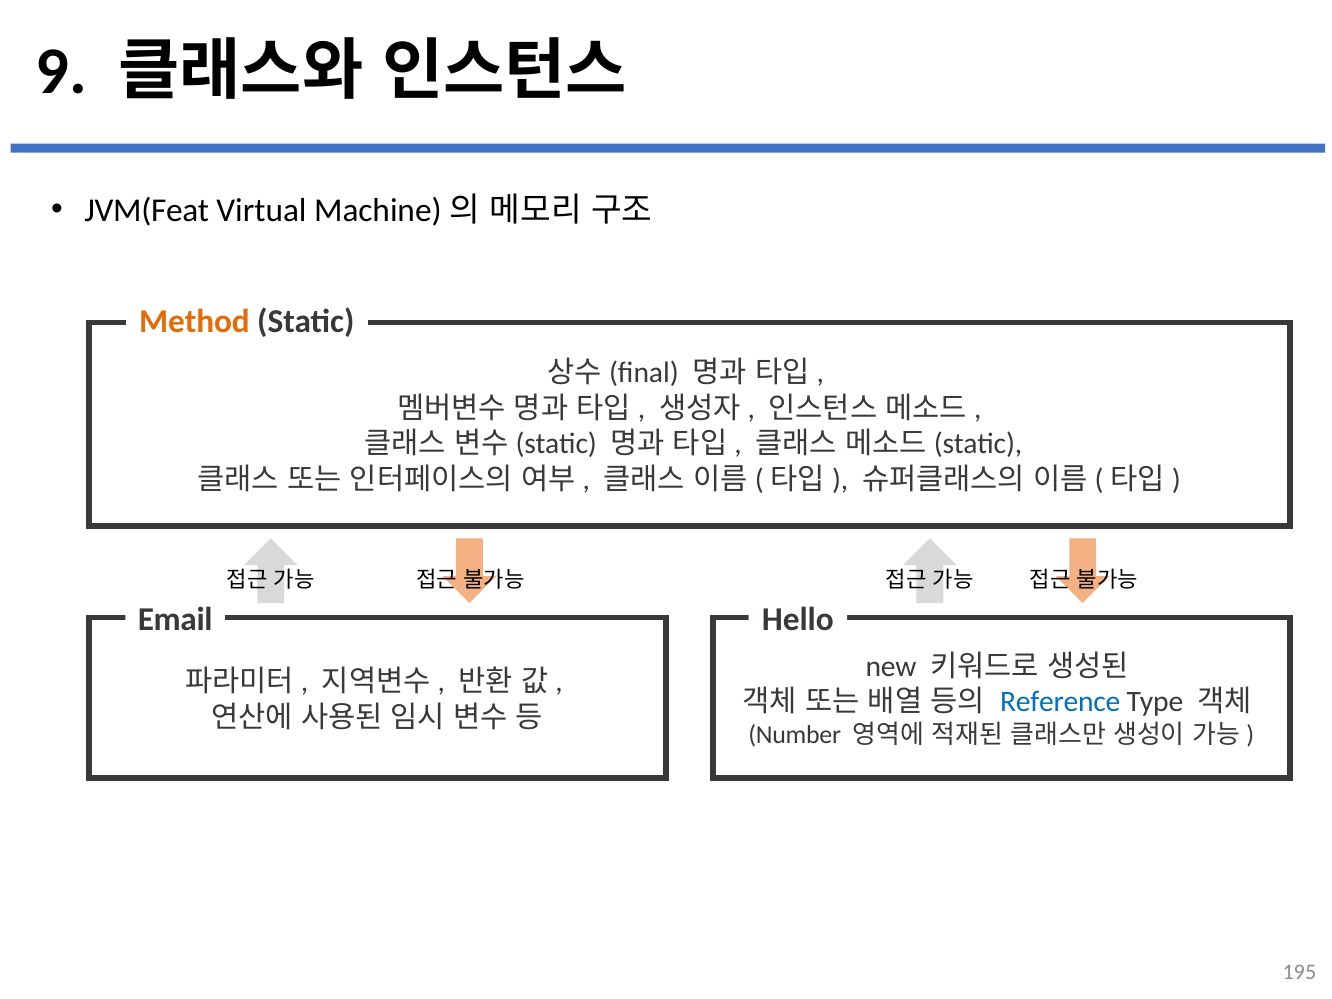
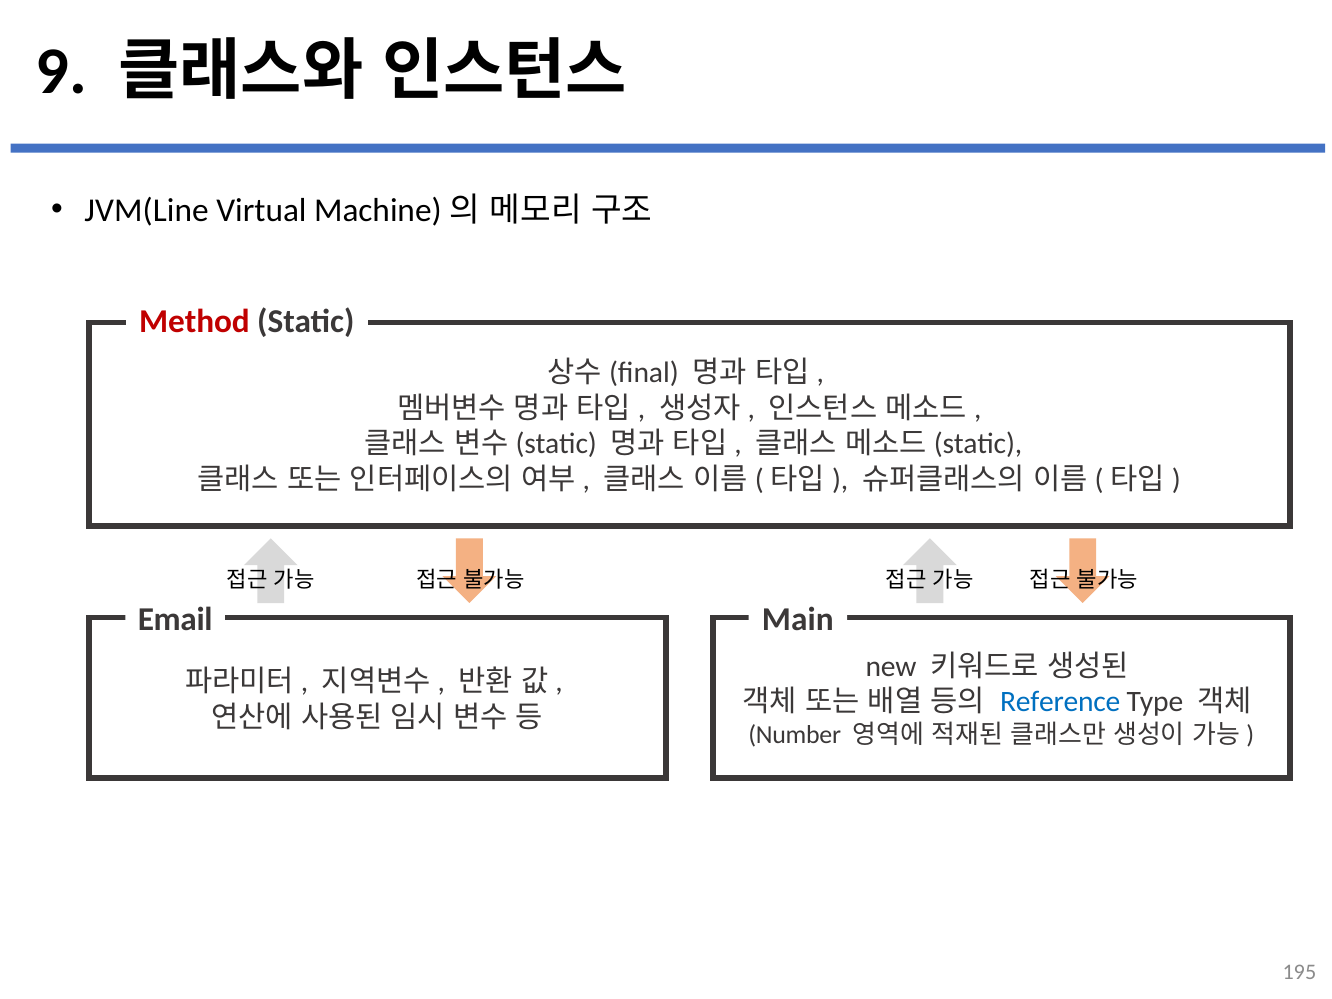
JVM(Feat: JVM(Feat -> JVM(Line (147, 211)
Method colour: orange -> red (194, 321)
Hello: Hello -> Main (798, 619)
